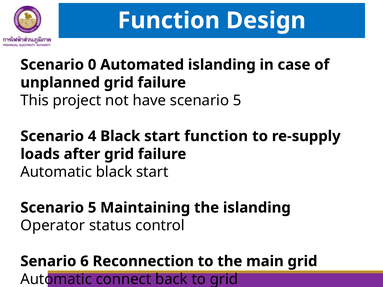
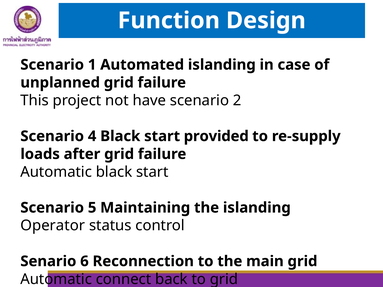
0: 0 -> 1 (92, 65)
have scenario 5: 5 -> 2 (237, 101)
start function: function -> provided (216, 136)
